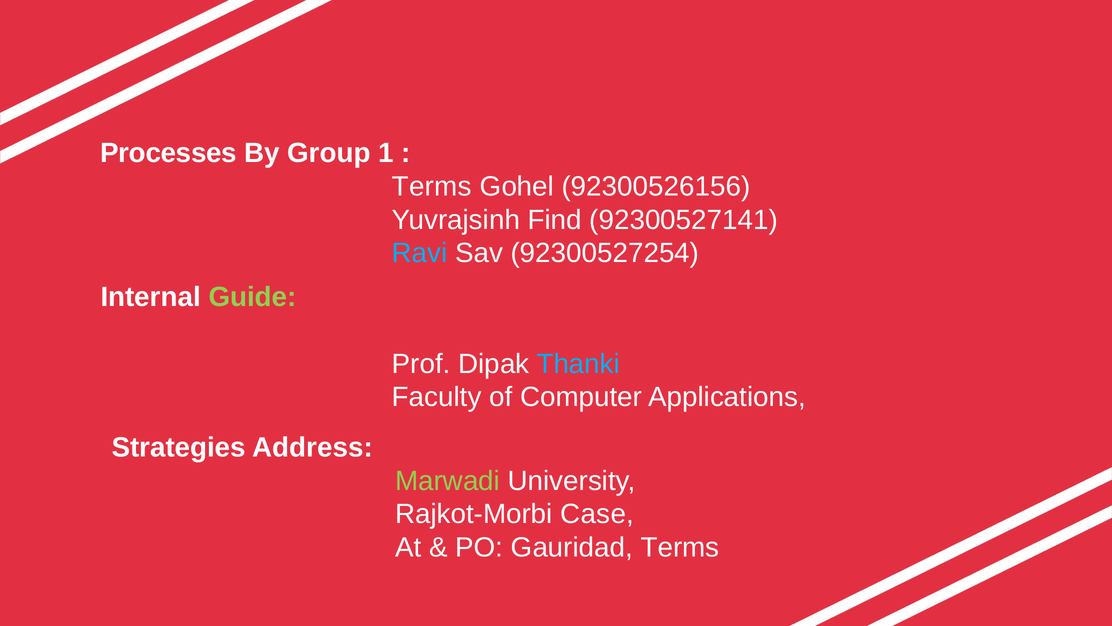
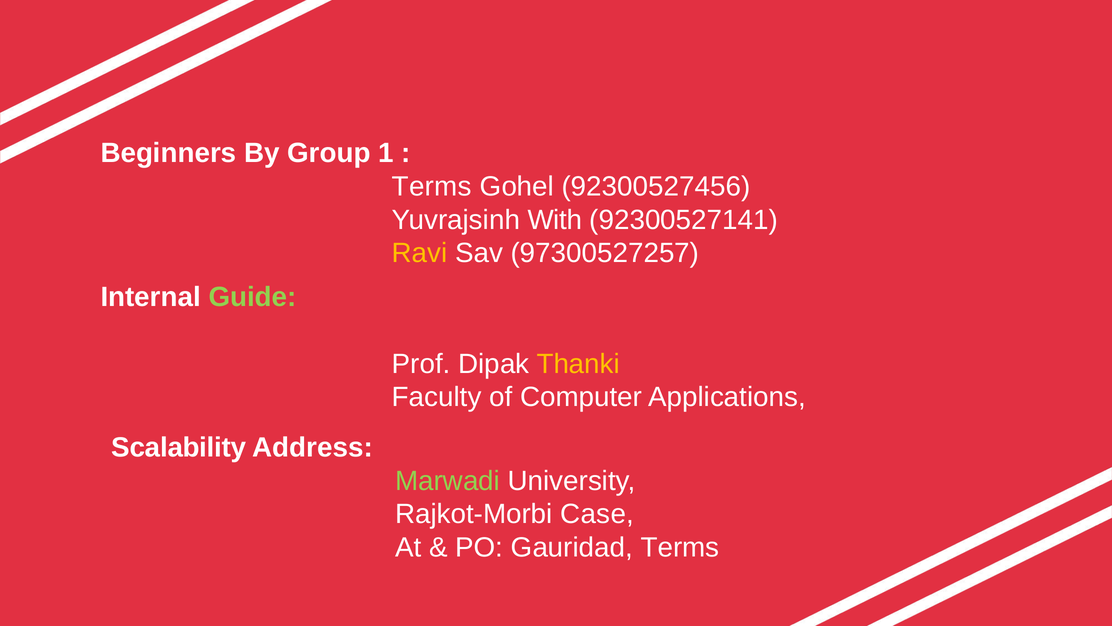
Processes: Processes -> Beginners (168, 153)
92300526156: 92300526156 -> 92300527456 (656, 186)
Find: Find -> With (555, 220)
Ravi colour: light blue -> yellow (420, 253)
92300527254: 92300527254 -> 97300527257 (605, 253)
Thanki colour: light blue -> yellow (578, 364)
Strategies: Strategies -> Scalability (179, 447)
